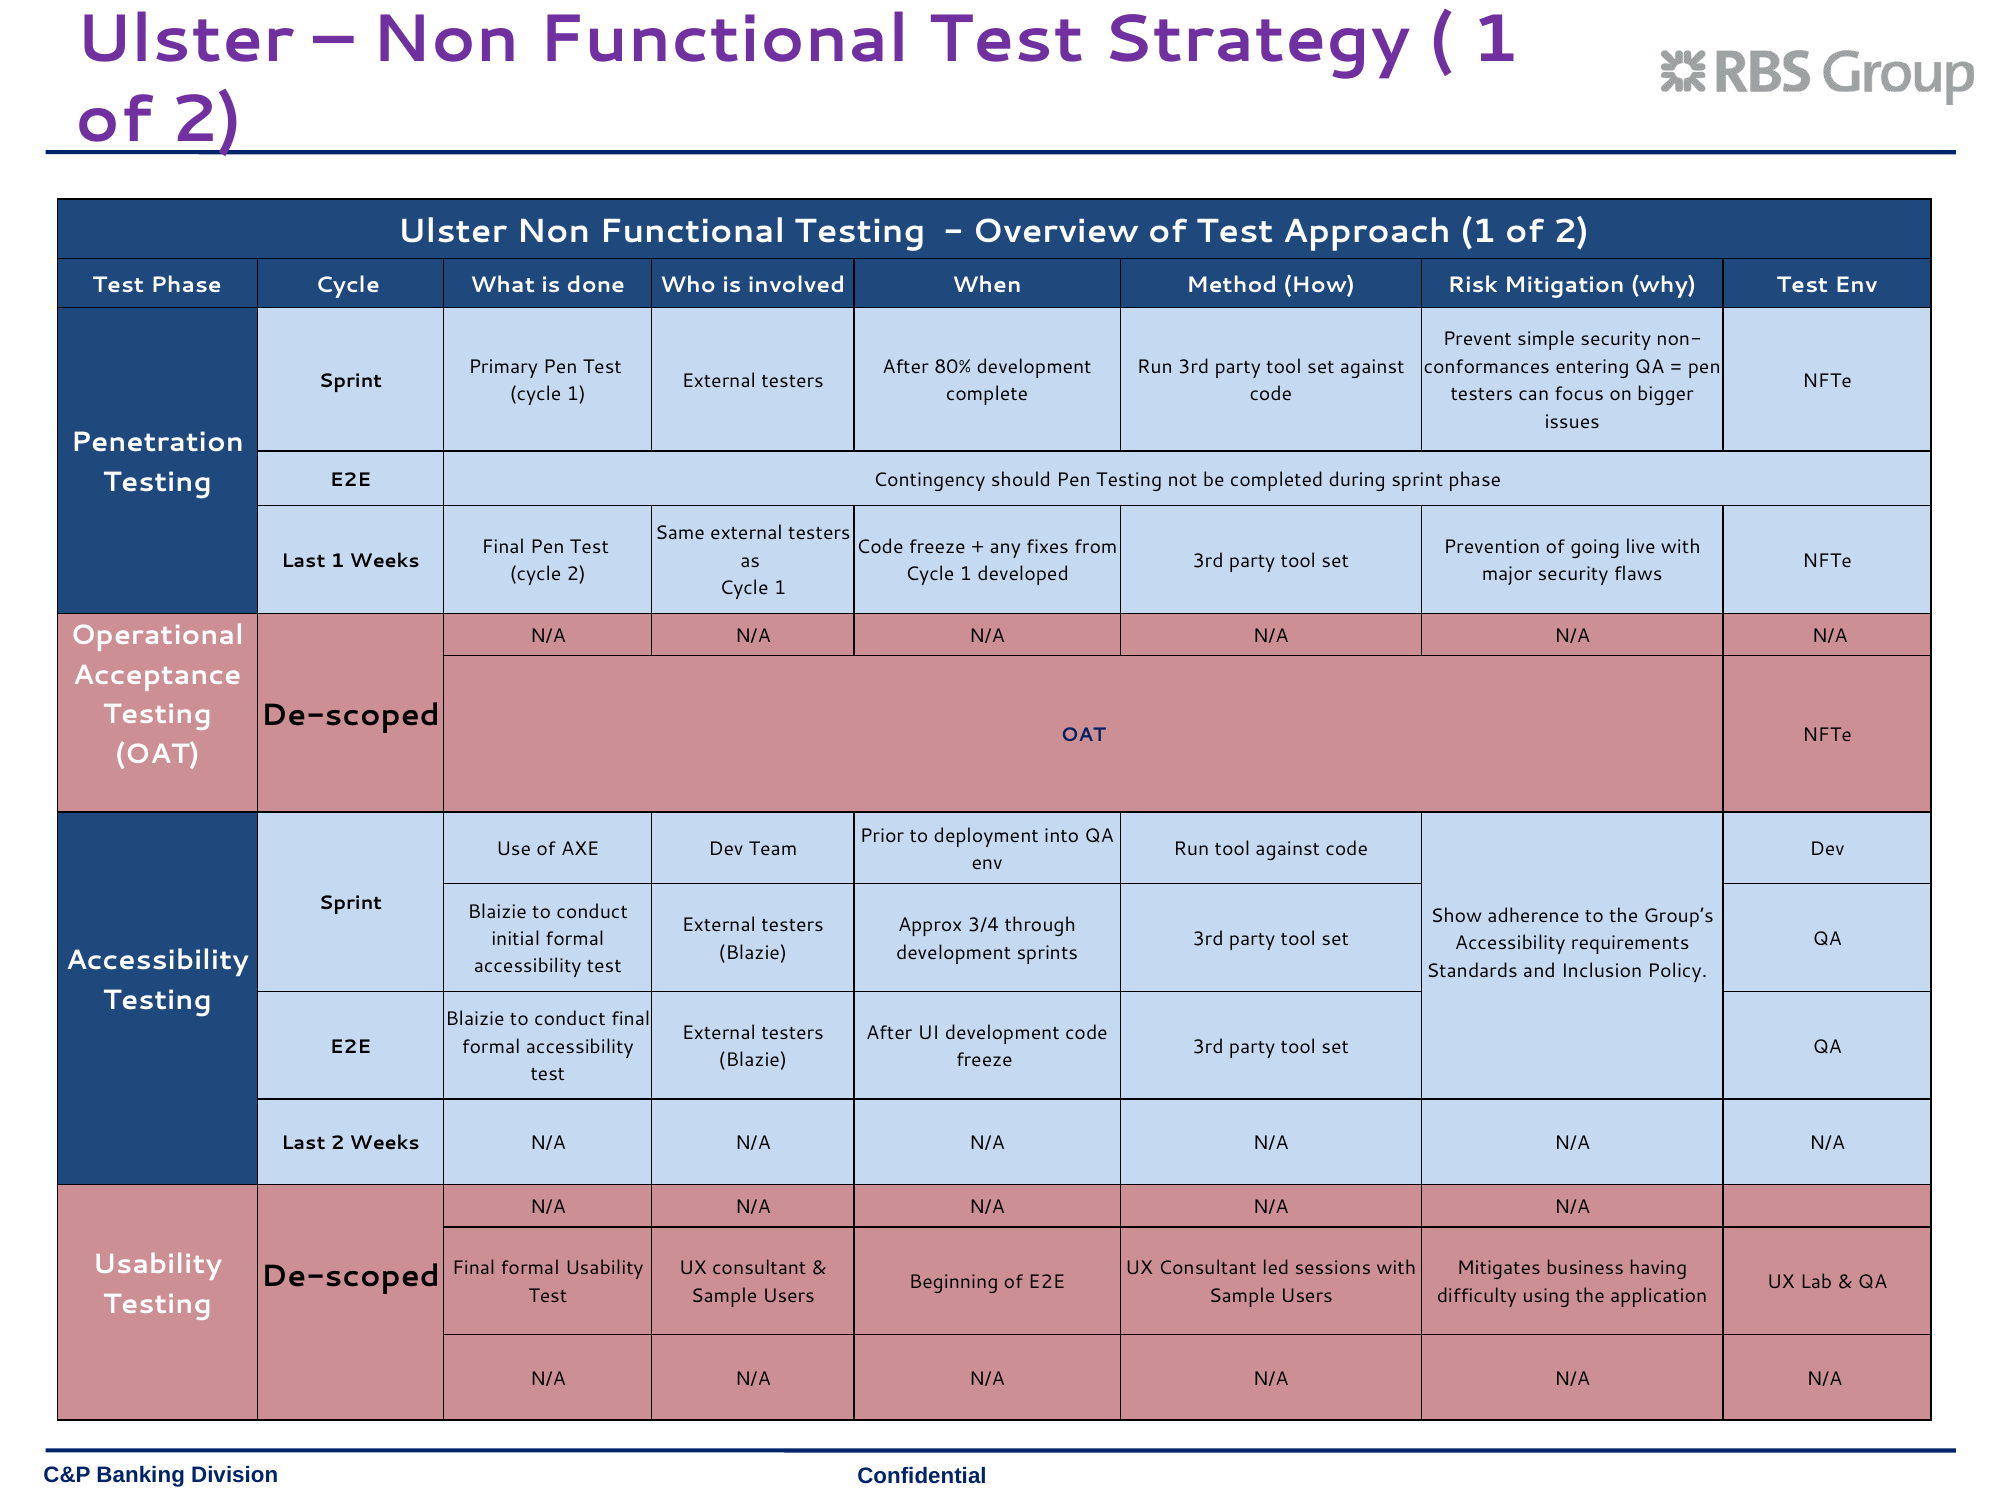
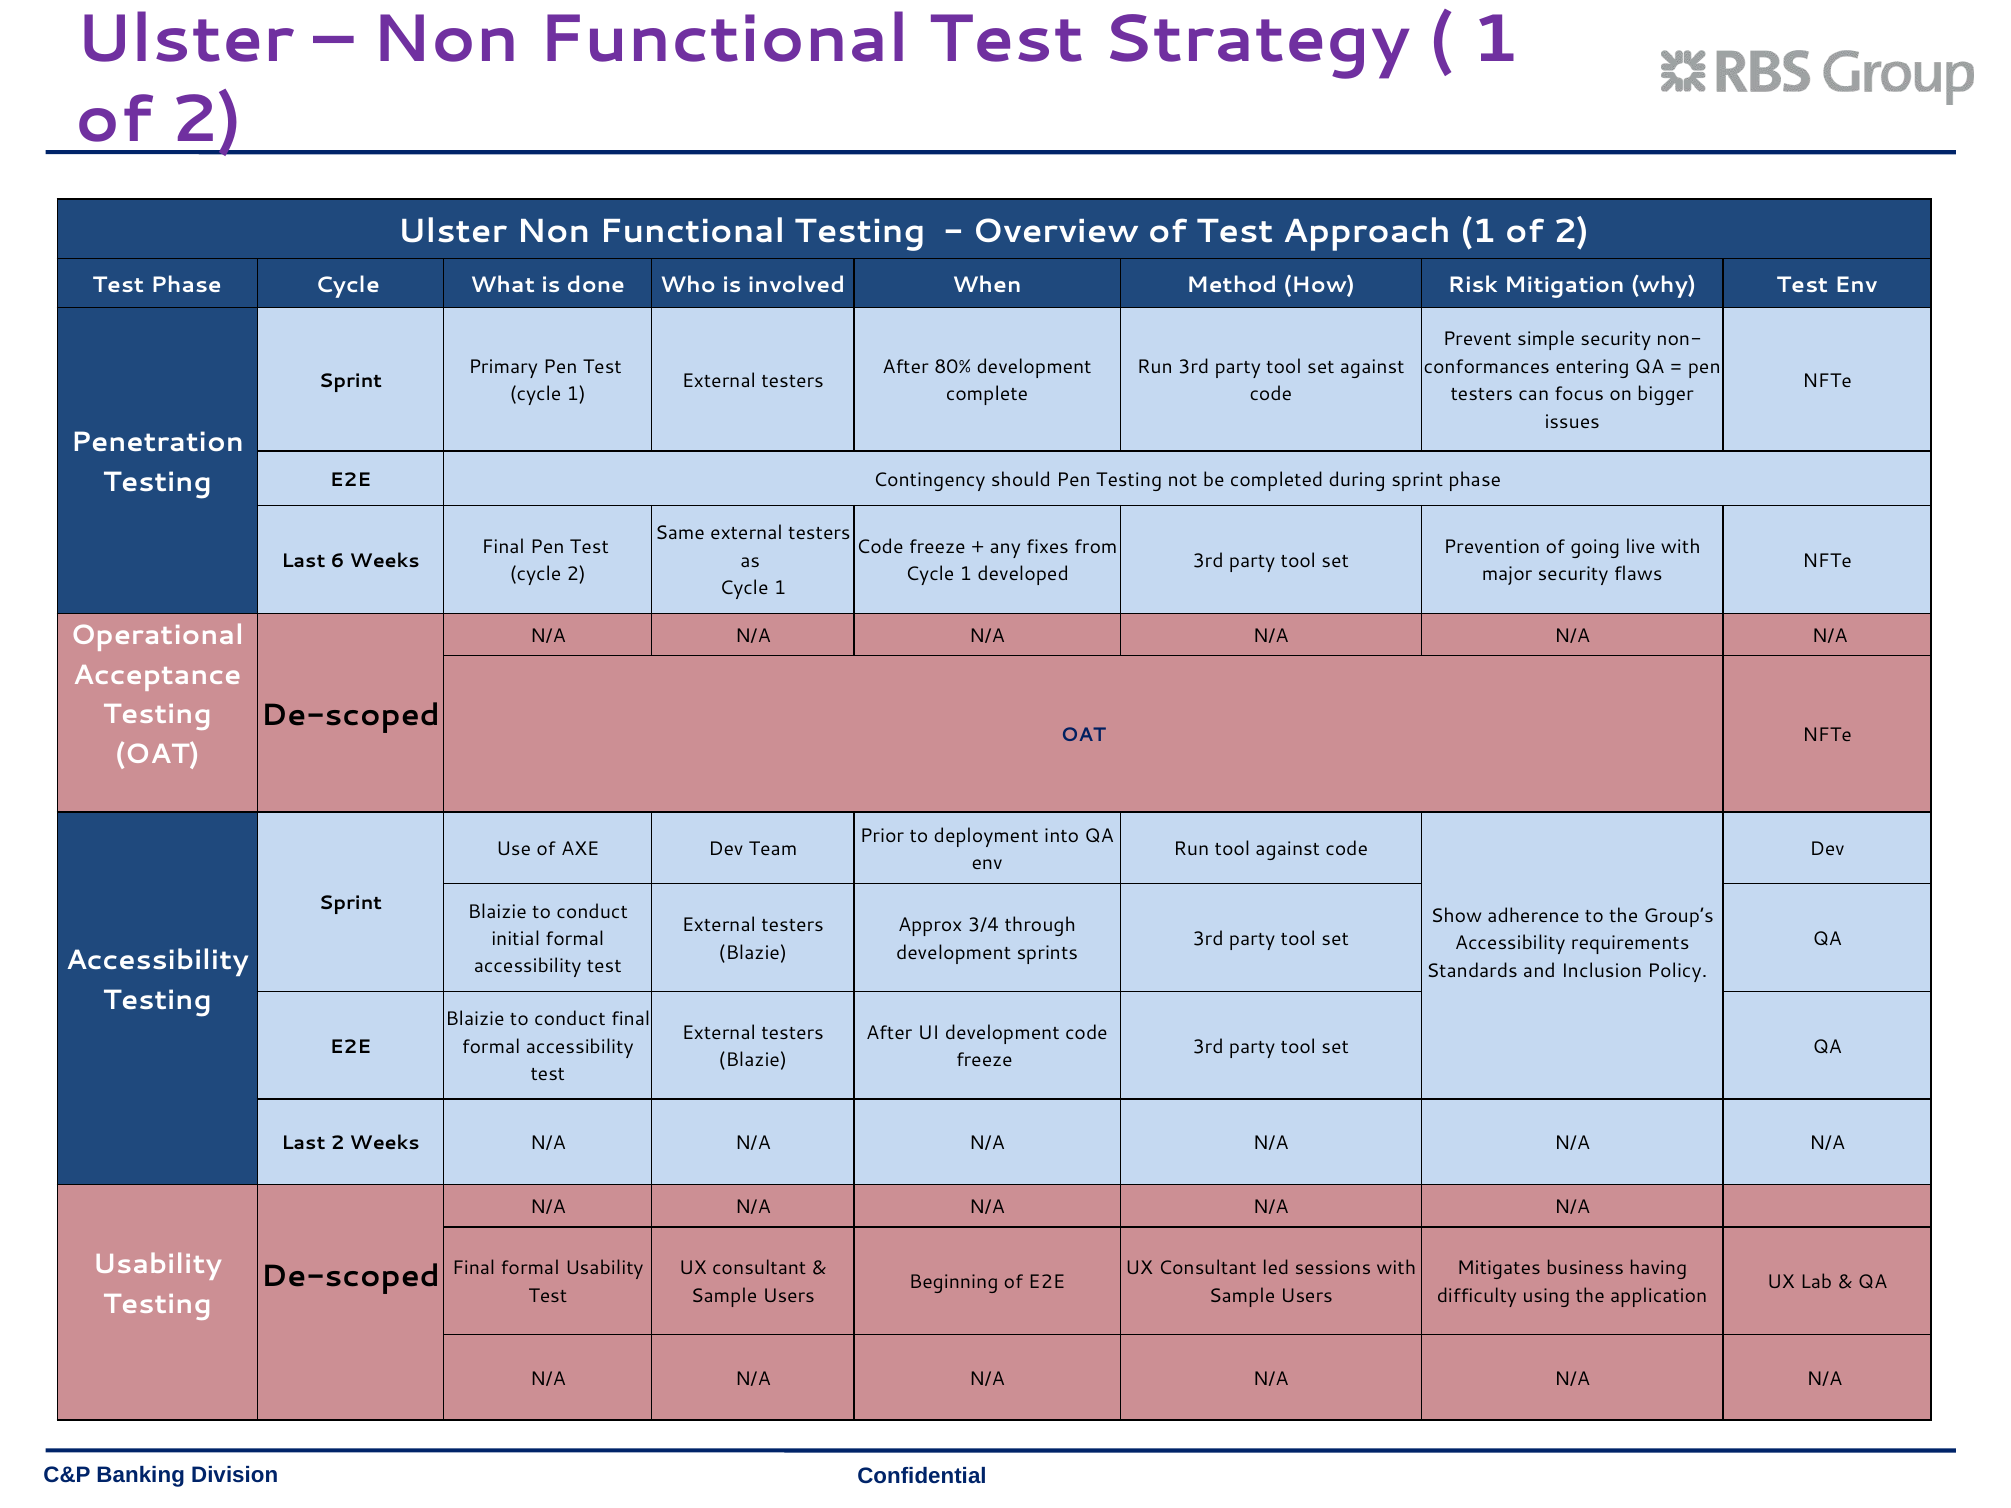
Last 1: 1 -> 6 (338, 561)
